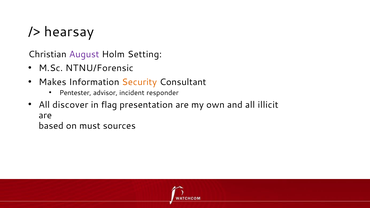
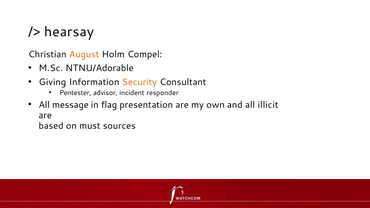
August colour: purple -> orange (84, 54)
Setting: Setting -> Compel (145, 54)
NTNU/Forensic: NTNU/Forensic -> NTNU/Adorable (99, 68)
Makes: Makes -> Giving (52, 82)
discover: discover -> message (70, 105)
